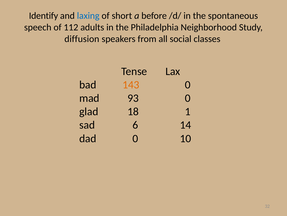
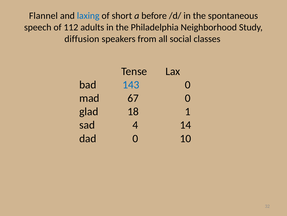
Identify: Identify -> Flannel (43, 16)
143 colour: orange -> blue (131, 84)
93: 93 -> 67 (133, 98)
6: 6 -> 4 (135, 125)
